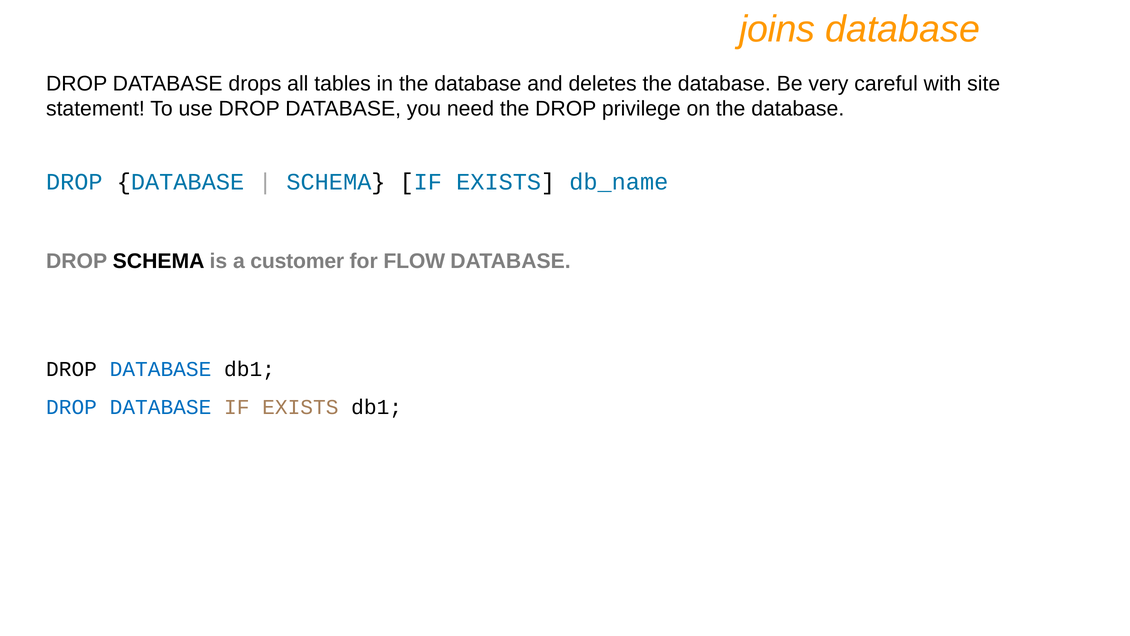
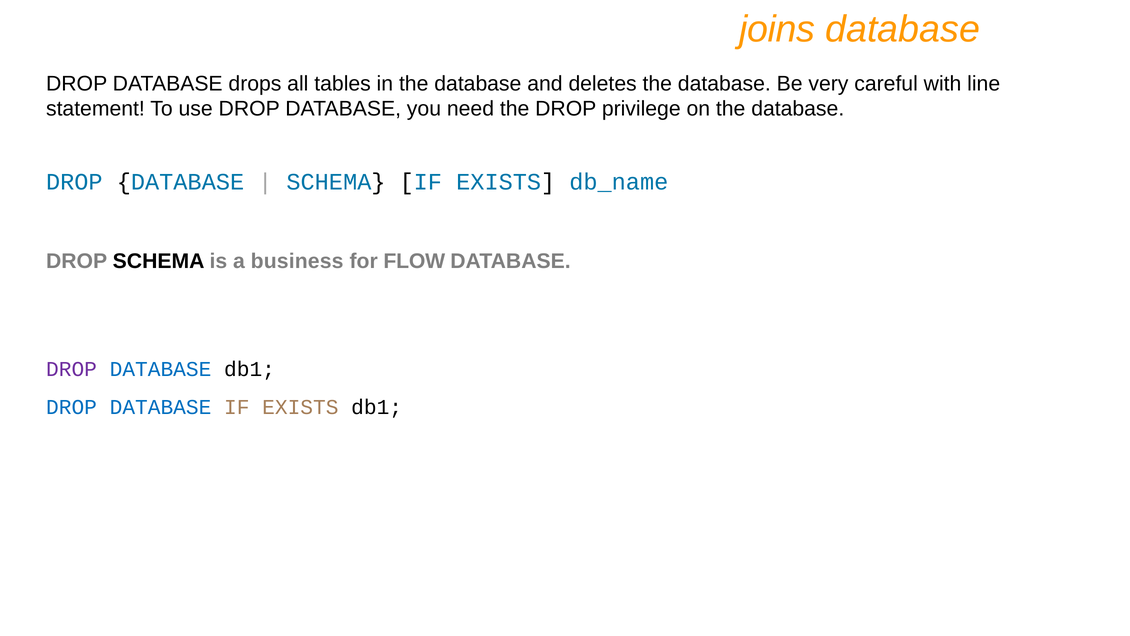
site: site -> line (984, 83)
customer: customer -> business (297, 261)
DROP colour: black -> purple (72, 369)
